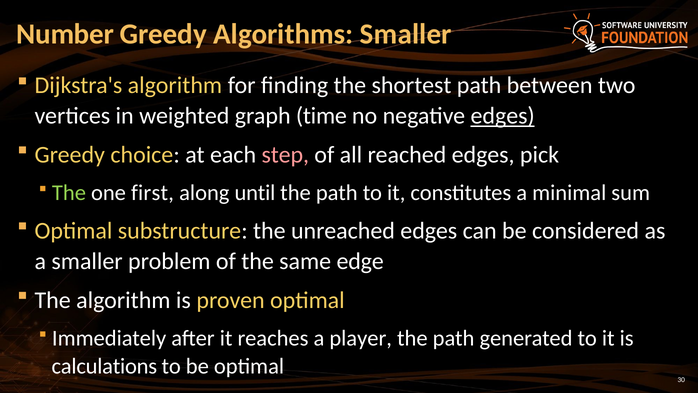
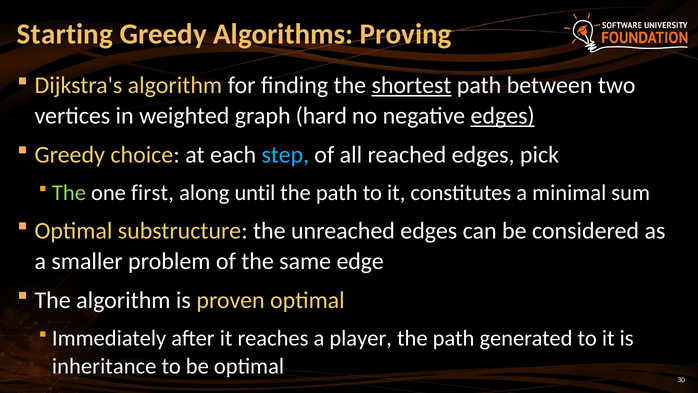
Number: Number -> Starting (65, 34)
Algorithms Smaller: Smaller -> Proving (406, 34)
shortest underline: none -> present (411, 85)
time: time -> hard (321, 116)
step colour: pink -> light blue (285, 155)
calculations: calculations -> inheritance (104, 366)
